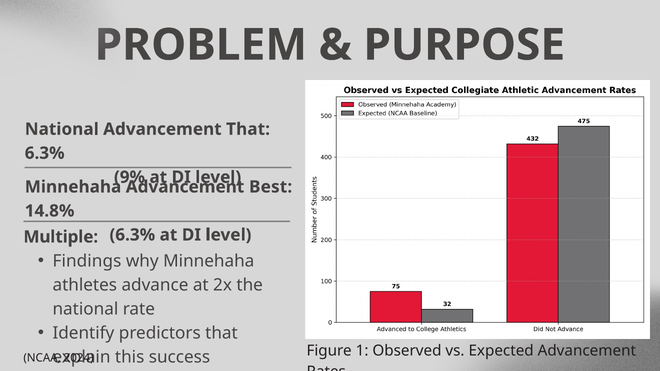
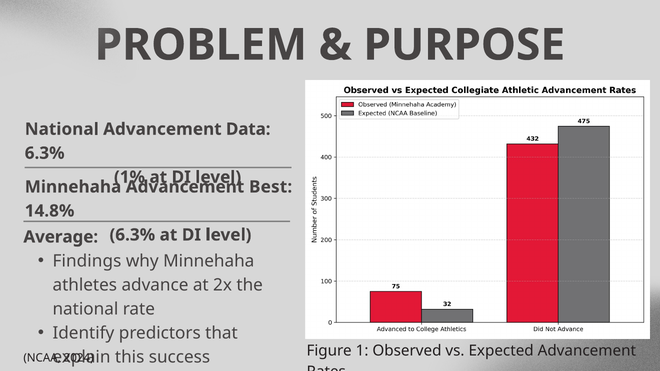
That: That -> Data (248, 129)
9%: 9% -> 1% (129, 177)
Multiple: Multiple -> Average (61, 237)
